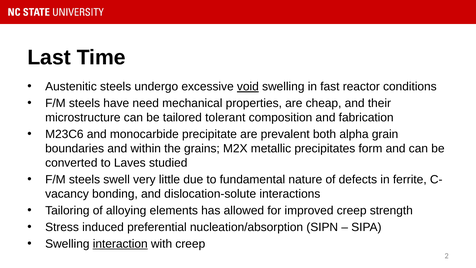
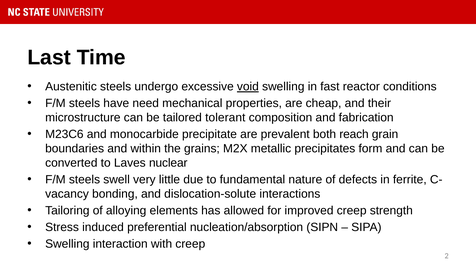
alpha: alpha -> reach (354, 134)
studied: studied -> nuclear (168, 163)
interaction underline: present -> none (120, 244)
